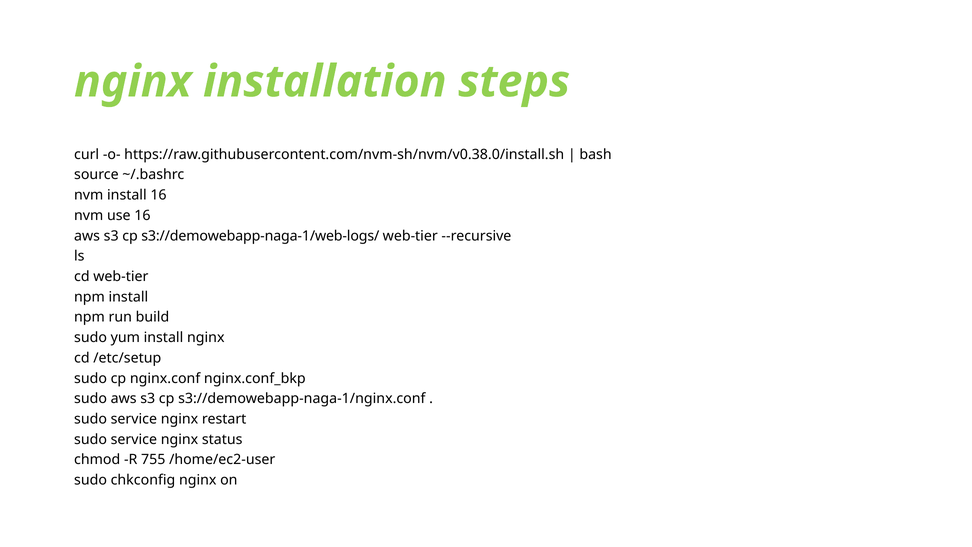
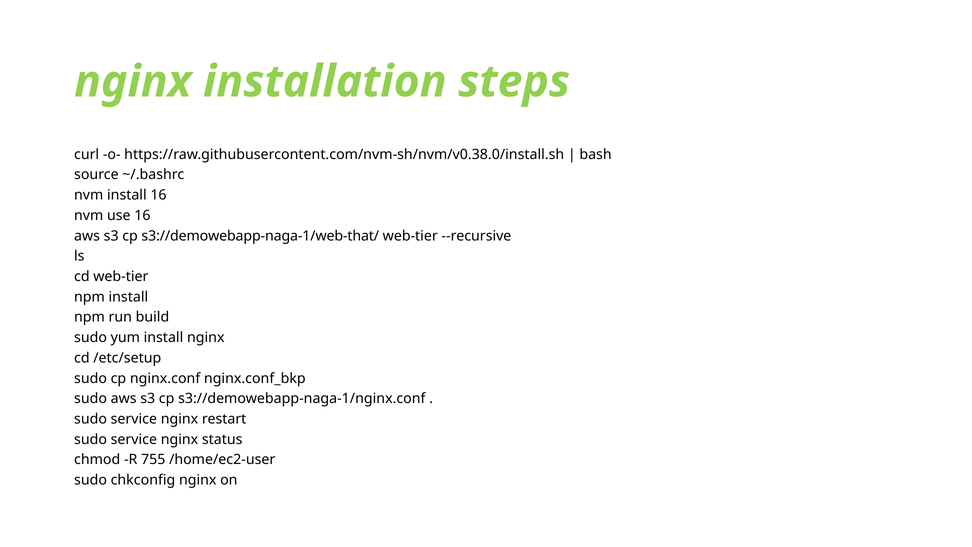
s3://demowebapp-naga-1/web-logs/: s3://demowebapp-naga-1/web-logs/ -> s3://demowebapp-naga-1/web-that/ (260, 236)
